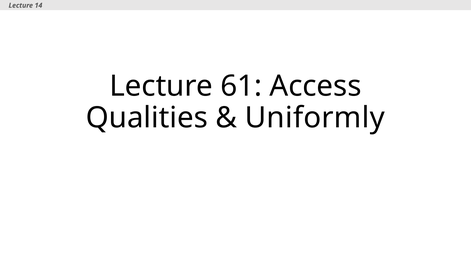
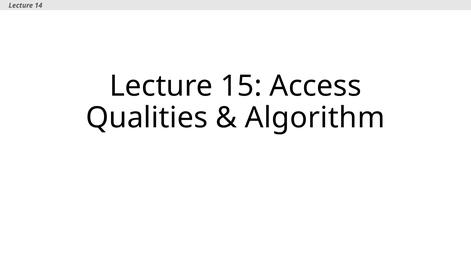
61: 61 -> 15 (241, 86)
Uniformly: Uniformly -> Algorithm (315, 118)
